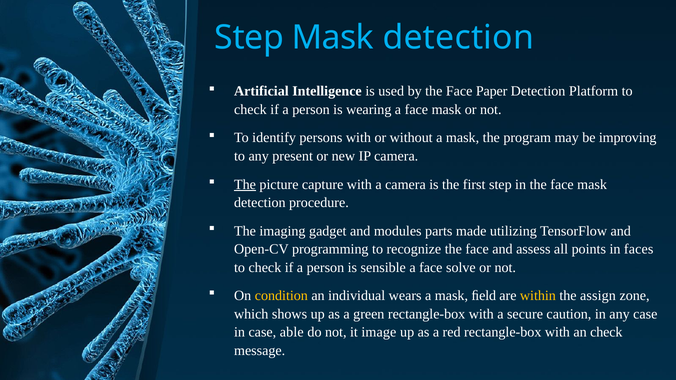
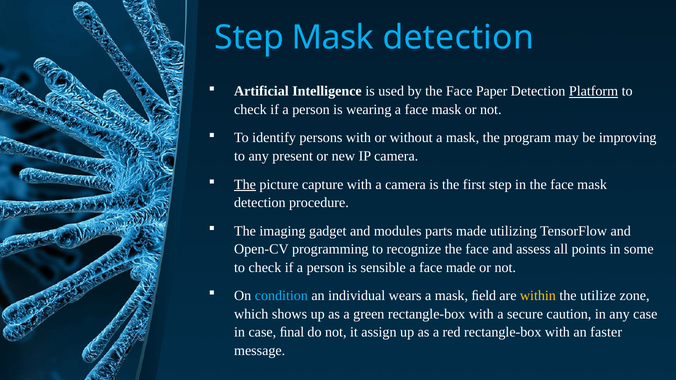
Platform underline: none -> present (594, 91)
faces: faces -> some (639, 249)
face solve: solve -> made (461, 268)
condition colour: yellow -> light blue (281, 296)
assign: assign -> utilize (598, 296)
able: able -> ﬁnal (292, 332)
image: image -> assign (379, 332)
an check: check -> faster (606, 332)
